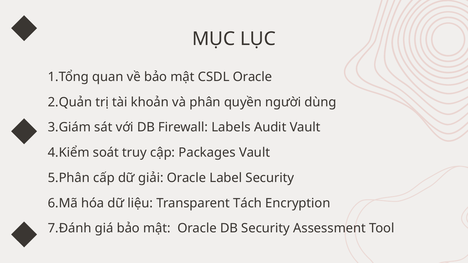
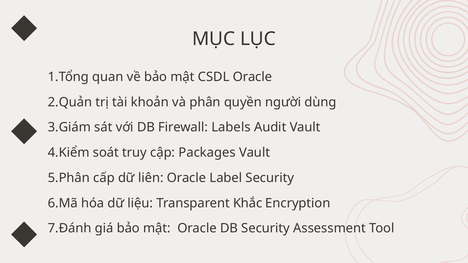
giải: giải -> liên (151, 178)
Tách: Tách -> Khắc (248, 203)
